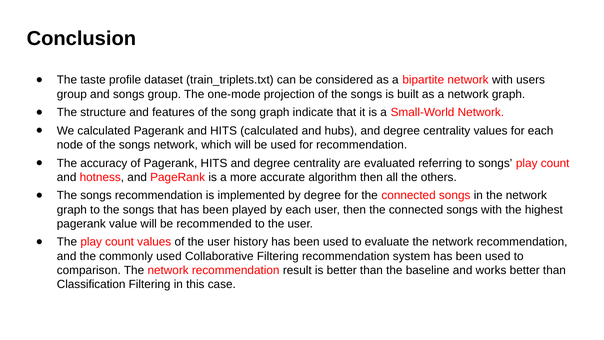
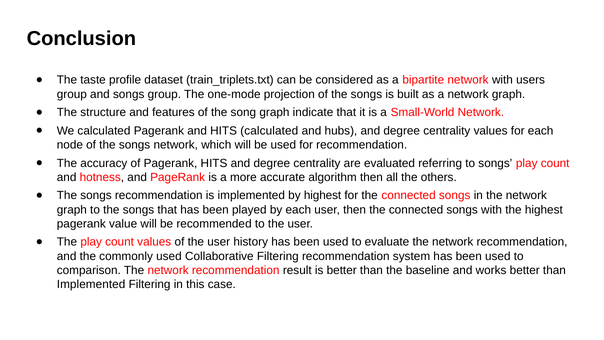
by degree: degree -> highest (323, 195)
Classification: Classification -> Implemented (91, 284)
